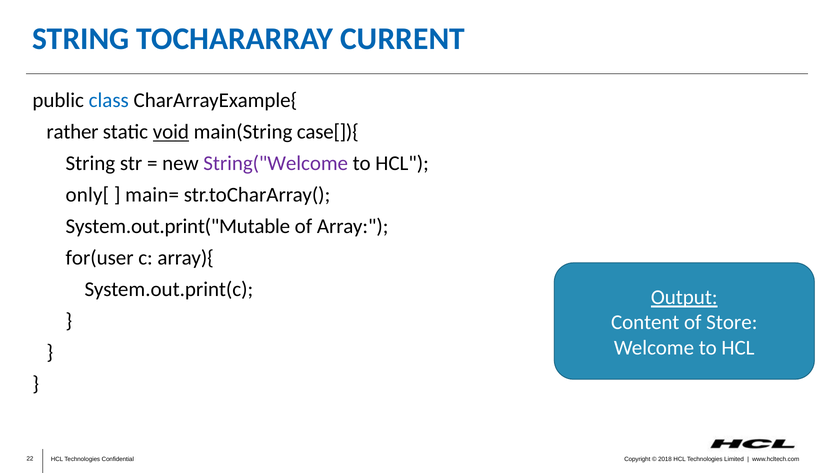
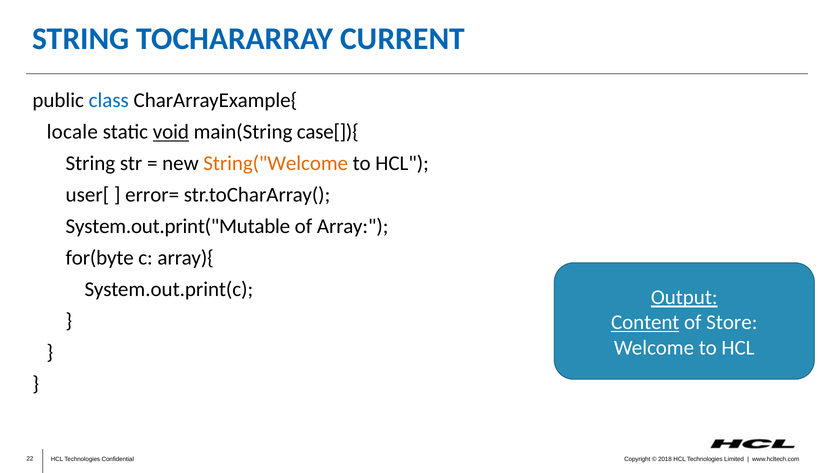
rather: rather -> locale (72, 132)
String("Welcome colour: purple -> orange (276, 163)
only[: only[ -> user[ (87, 195)
main=: main= -> error= (152, 195)
for(user: for(user -> for(byte (100, 258)
Content underline: none -> present (645, 322)
